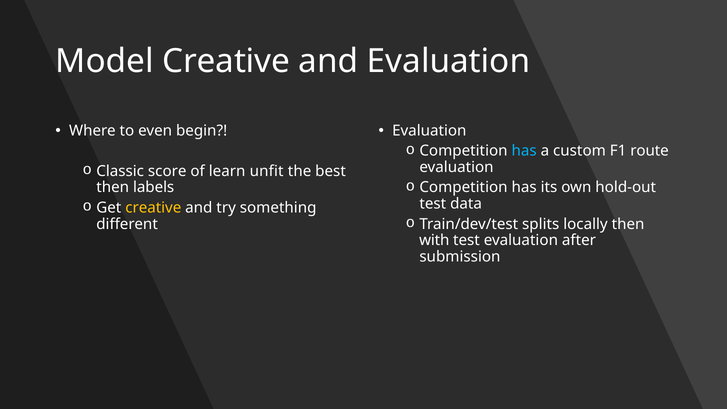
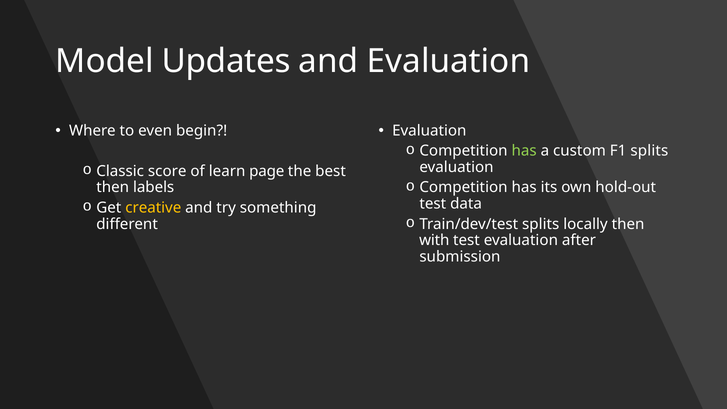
Model Creative: Creative -> Updates (226, 61)
has colour: light blue -> light green (524, 151)
F1 route: route -> splits (649, 151)
unfit: unfit -> page (267, 171)
